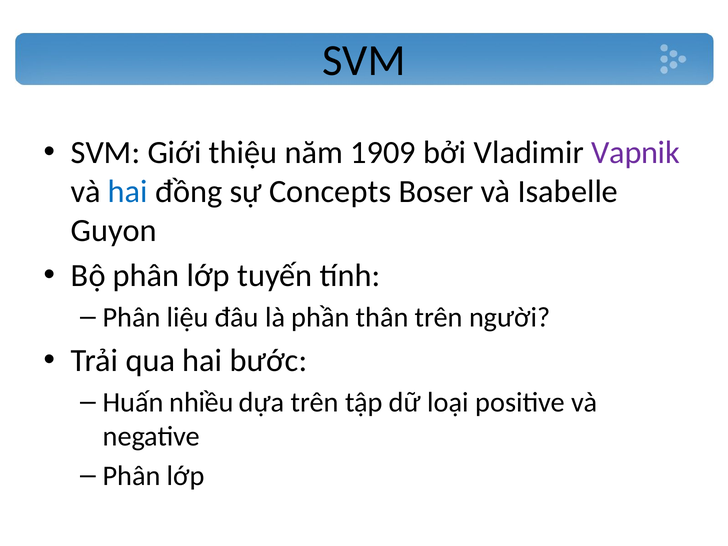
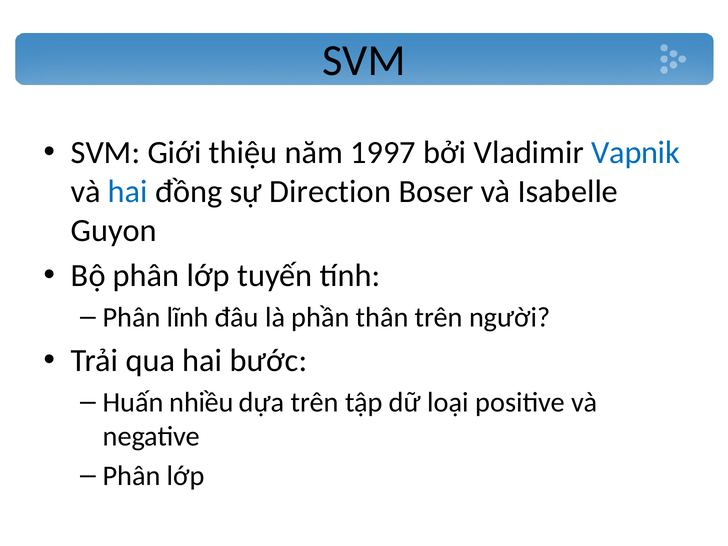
1909: 1909 -> 1997 (383, 153)
Vapnik colour: purple -> blue (636, 153)
Concepts: Concepts -> Direction (330, 192)
liệu: liệu -> lĩnh (188, 318)
